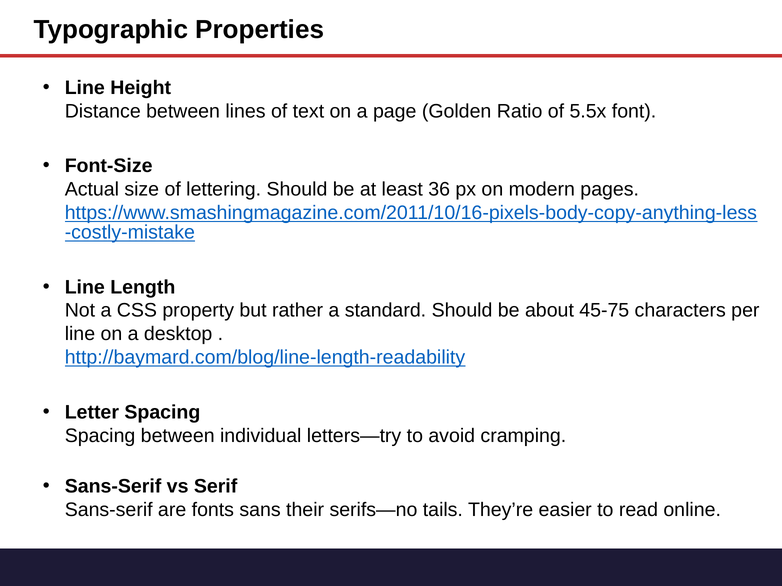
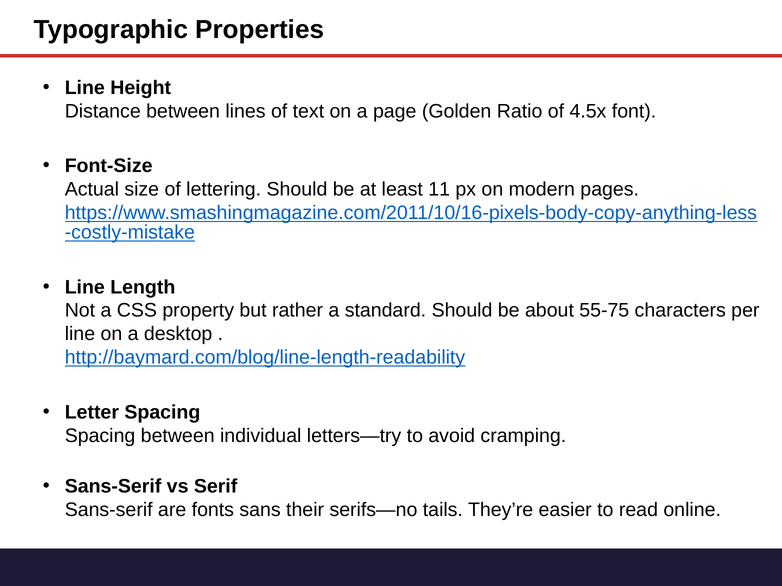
5.5x: 5.5x -> 4.5x (588, 111)
36: 36 -> 11 (439, 190)
45-75: 45-75 -> 55-75 (604, 311)
